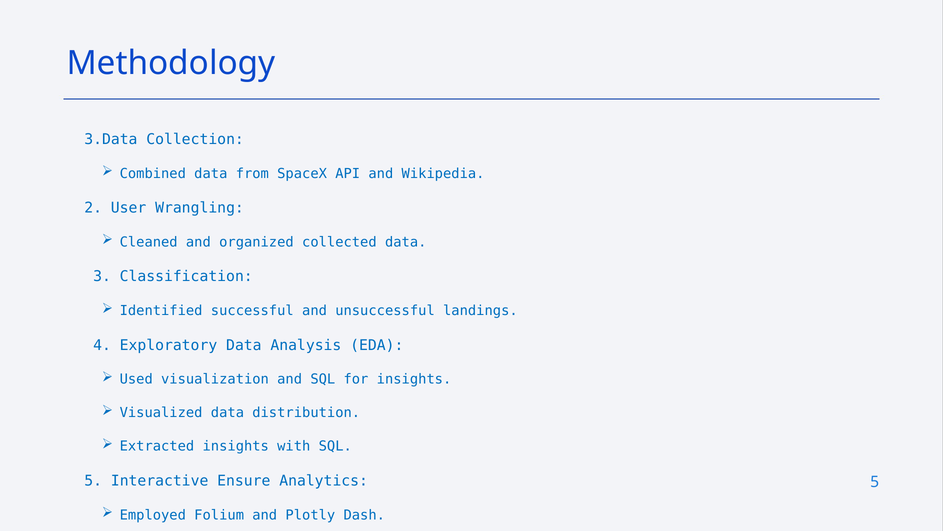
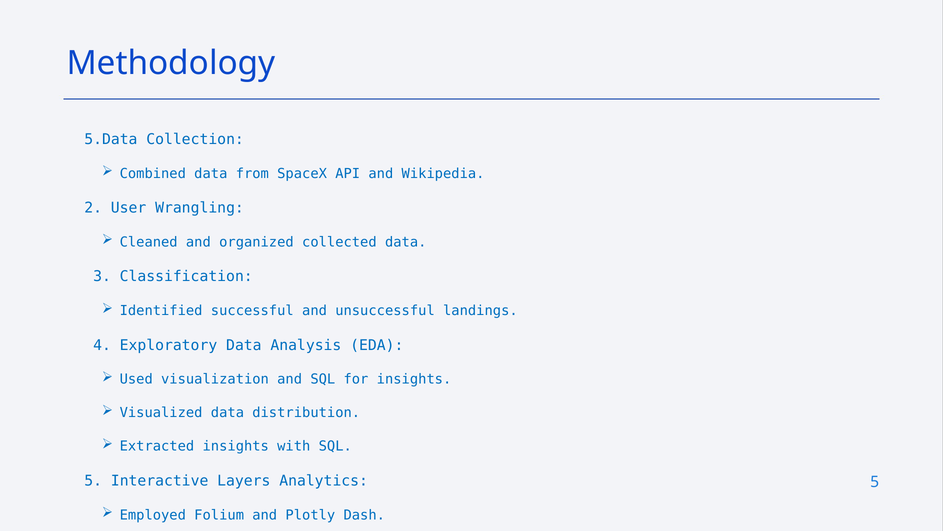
3.Data: 3.Data -> 5.Data (111, 139)
Ensure: Ensure -> Layers (244, 480)
